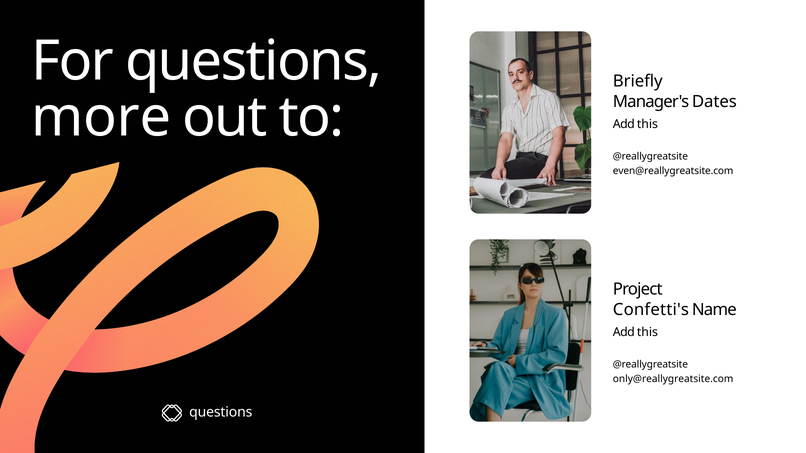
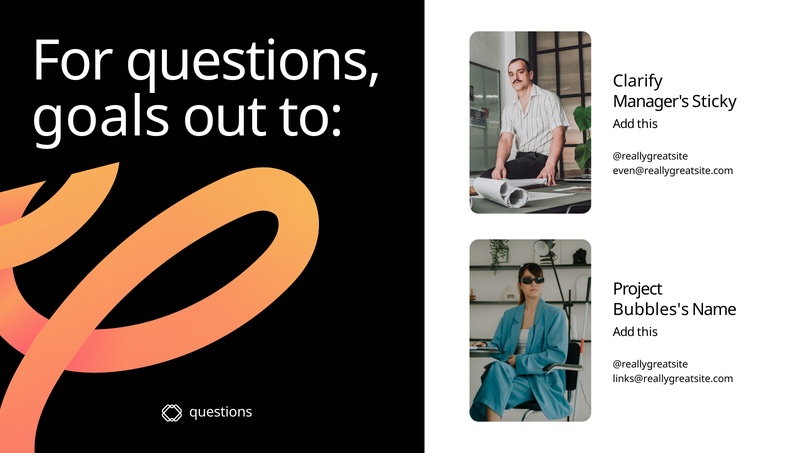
Briefly: Briefly -> Clarify (638, 81)
Dates: Dates -> Sticky (714, 102)
more: more -> goals (101, 117)
Confetti's: Confetti's -> Bubbles's (651, 310)
only@reallygreatsite.com: only@reallygreatsite.com -> links@reallygreatsite.com (673, 379)
